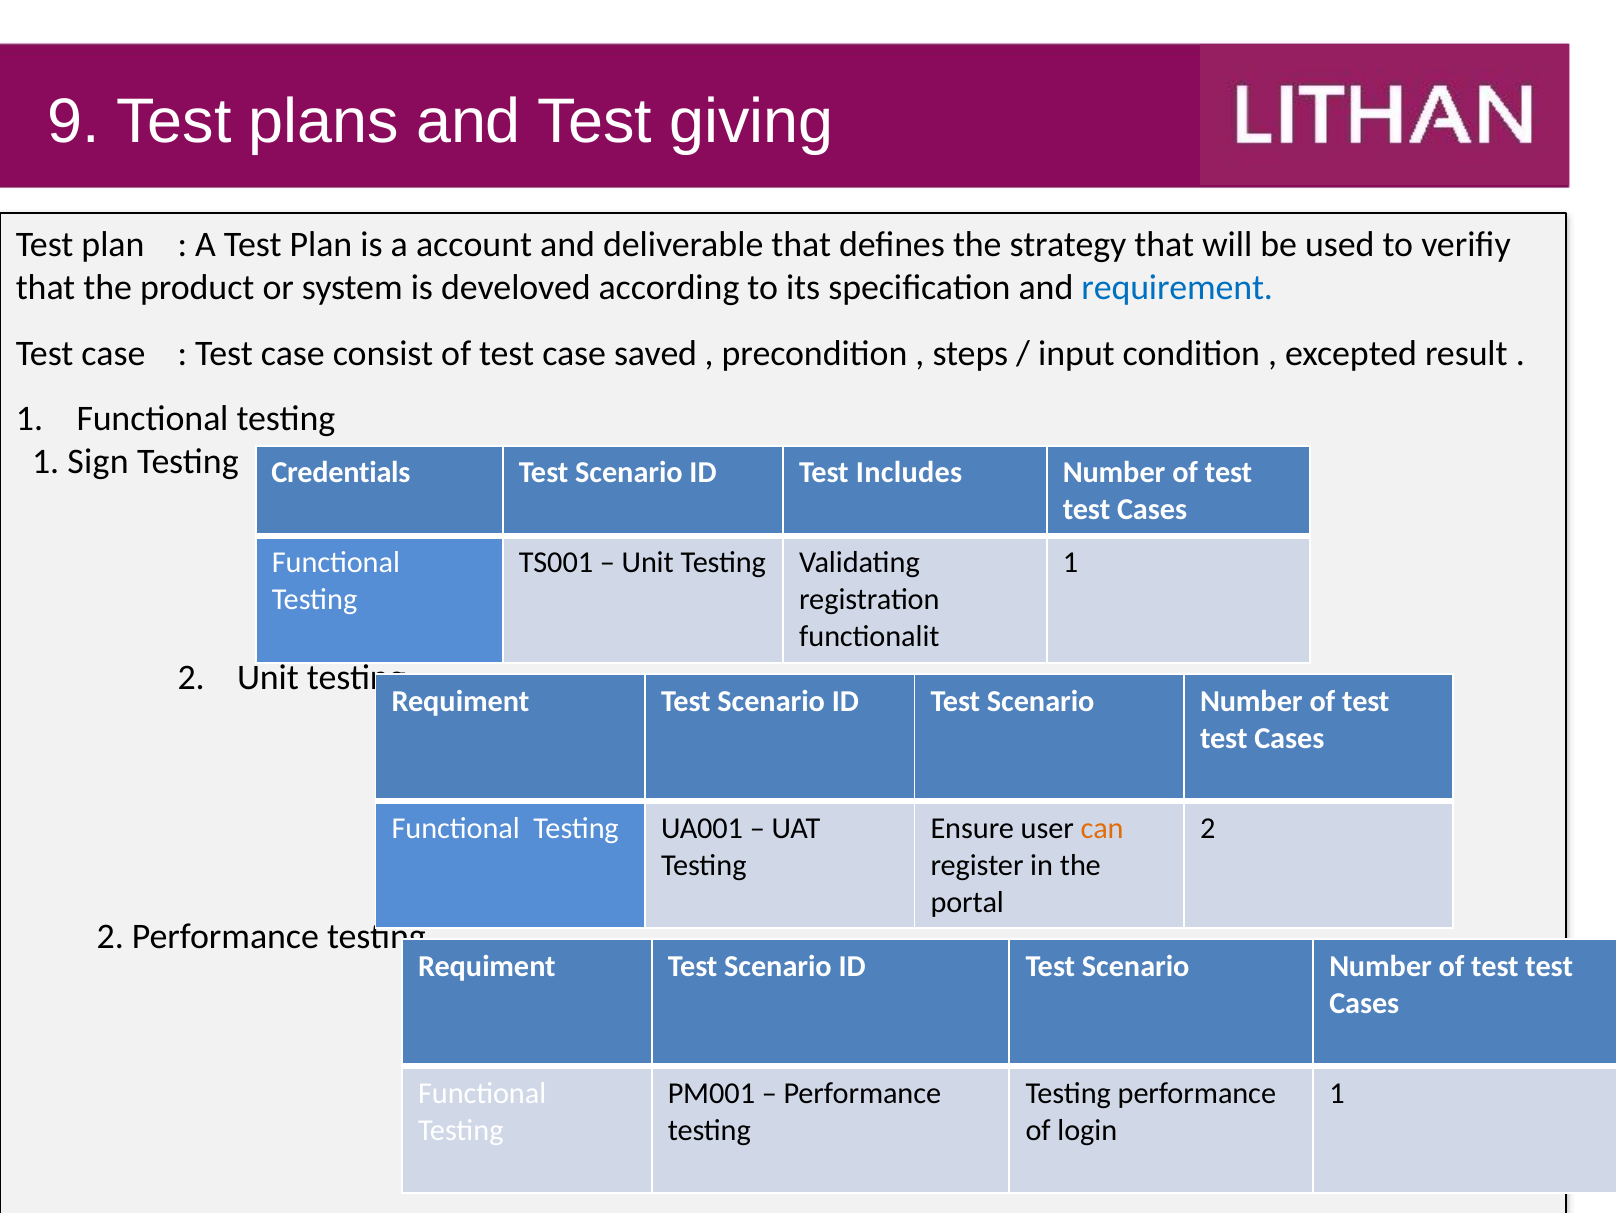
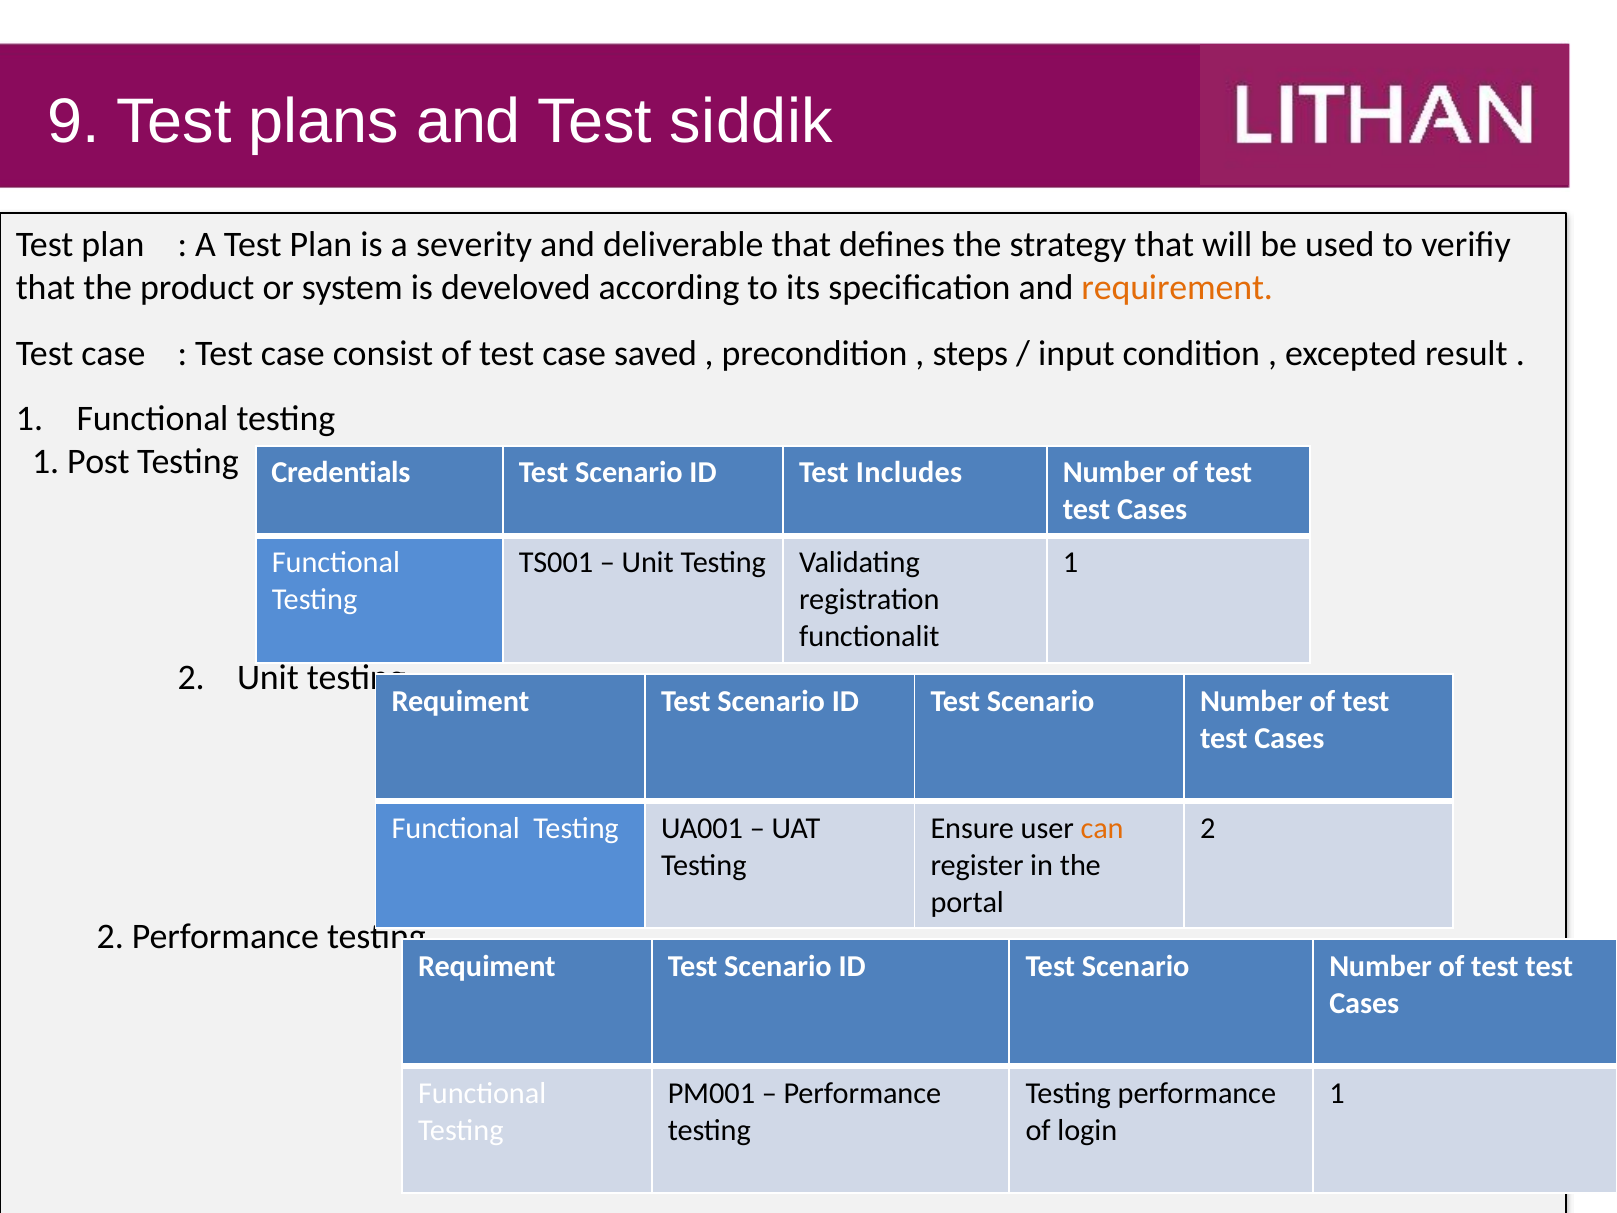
giving: giving -> siddik (751, 122)
account: account -> severity (474, 245)
requirement colour: blue -> orange (1177, 288)
Sign: Sign -> Post (98, 462)
